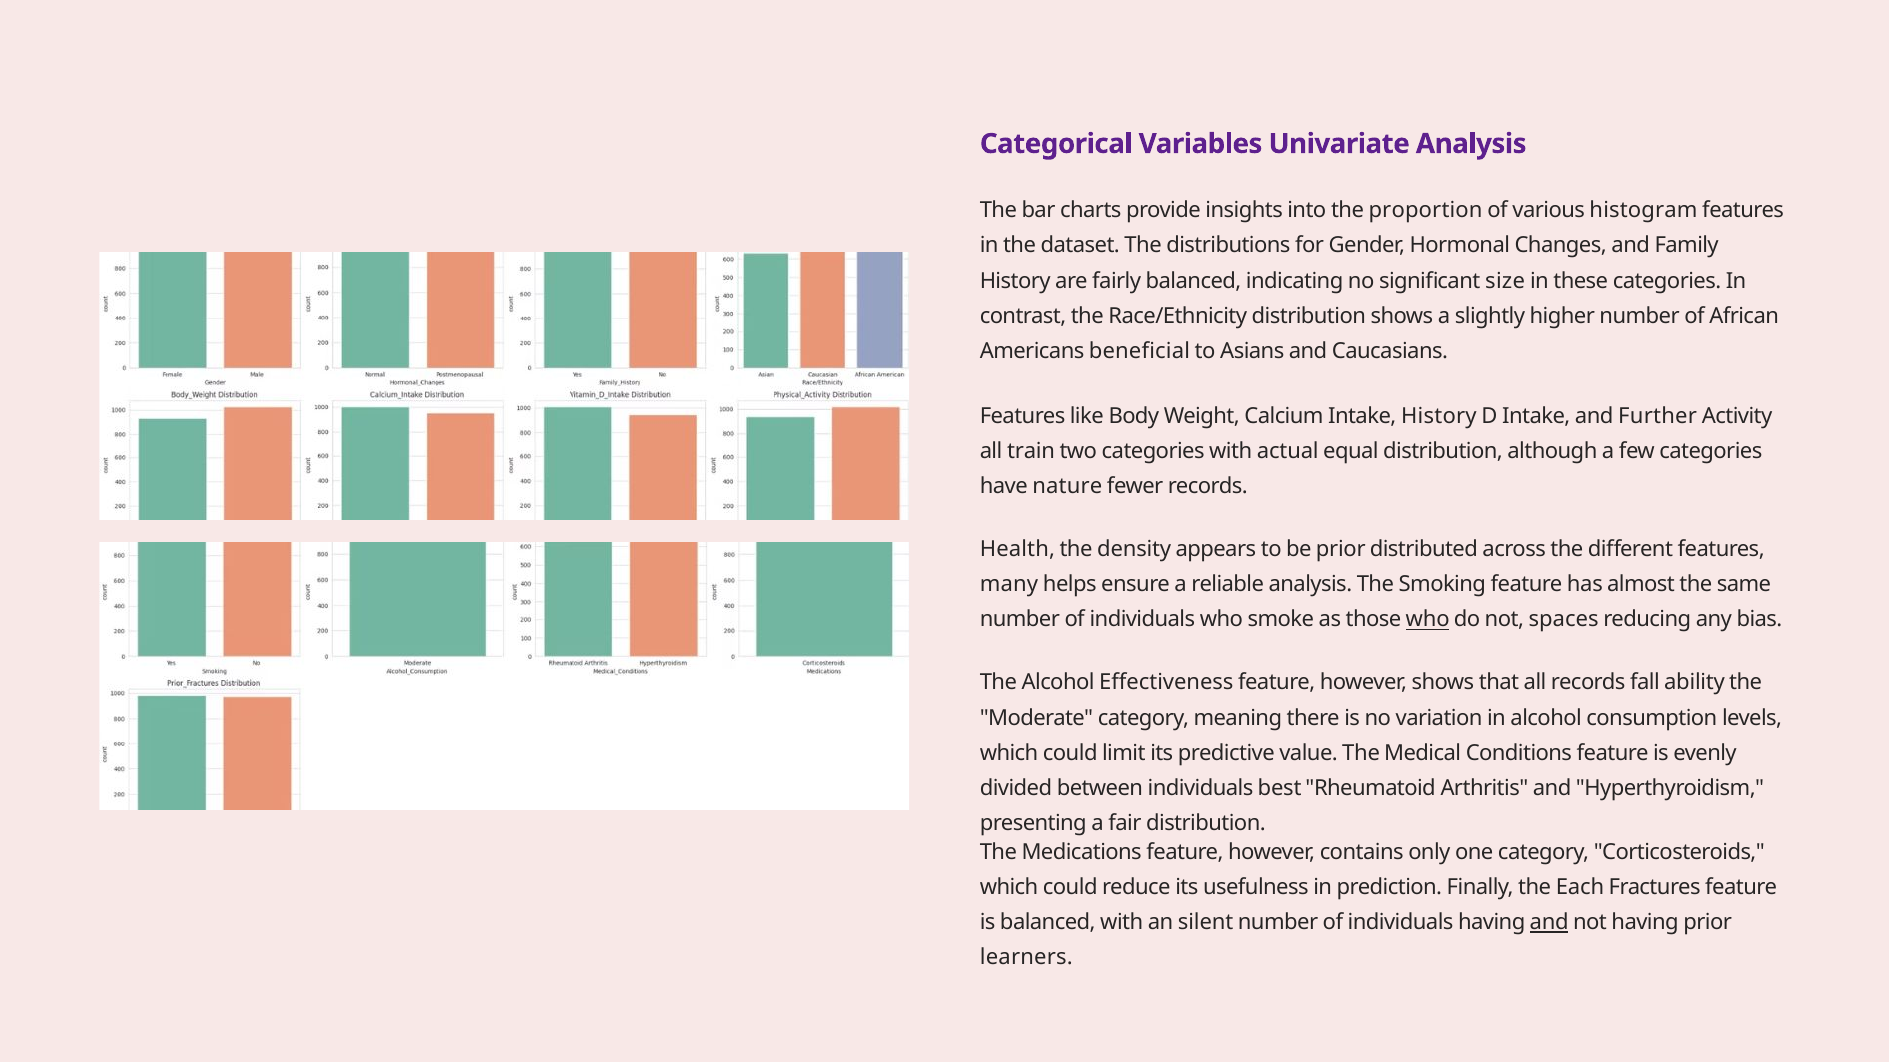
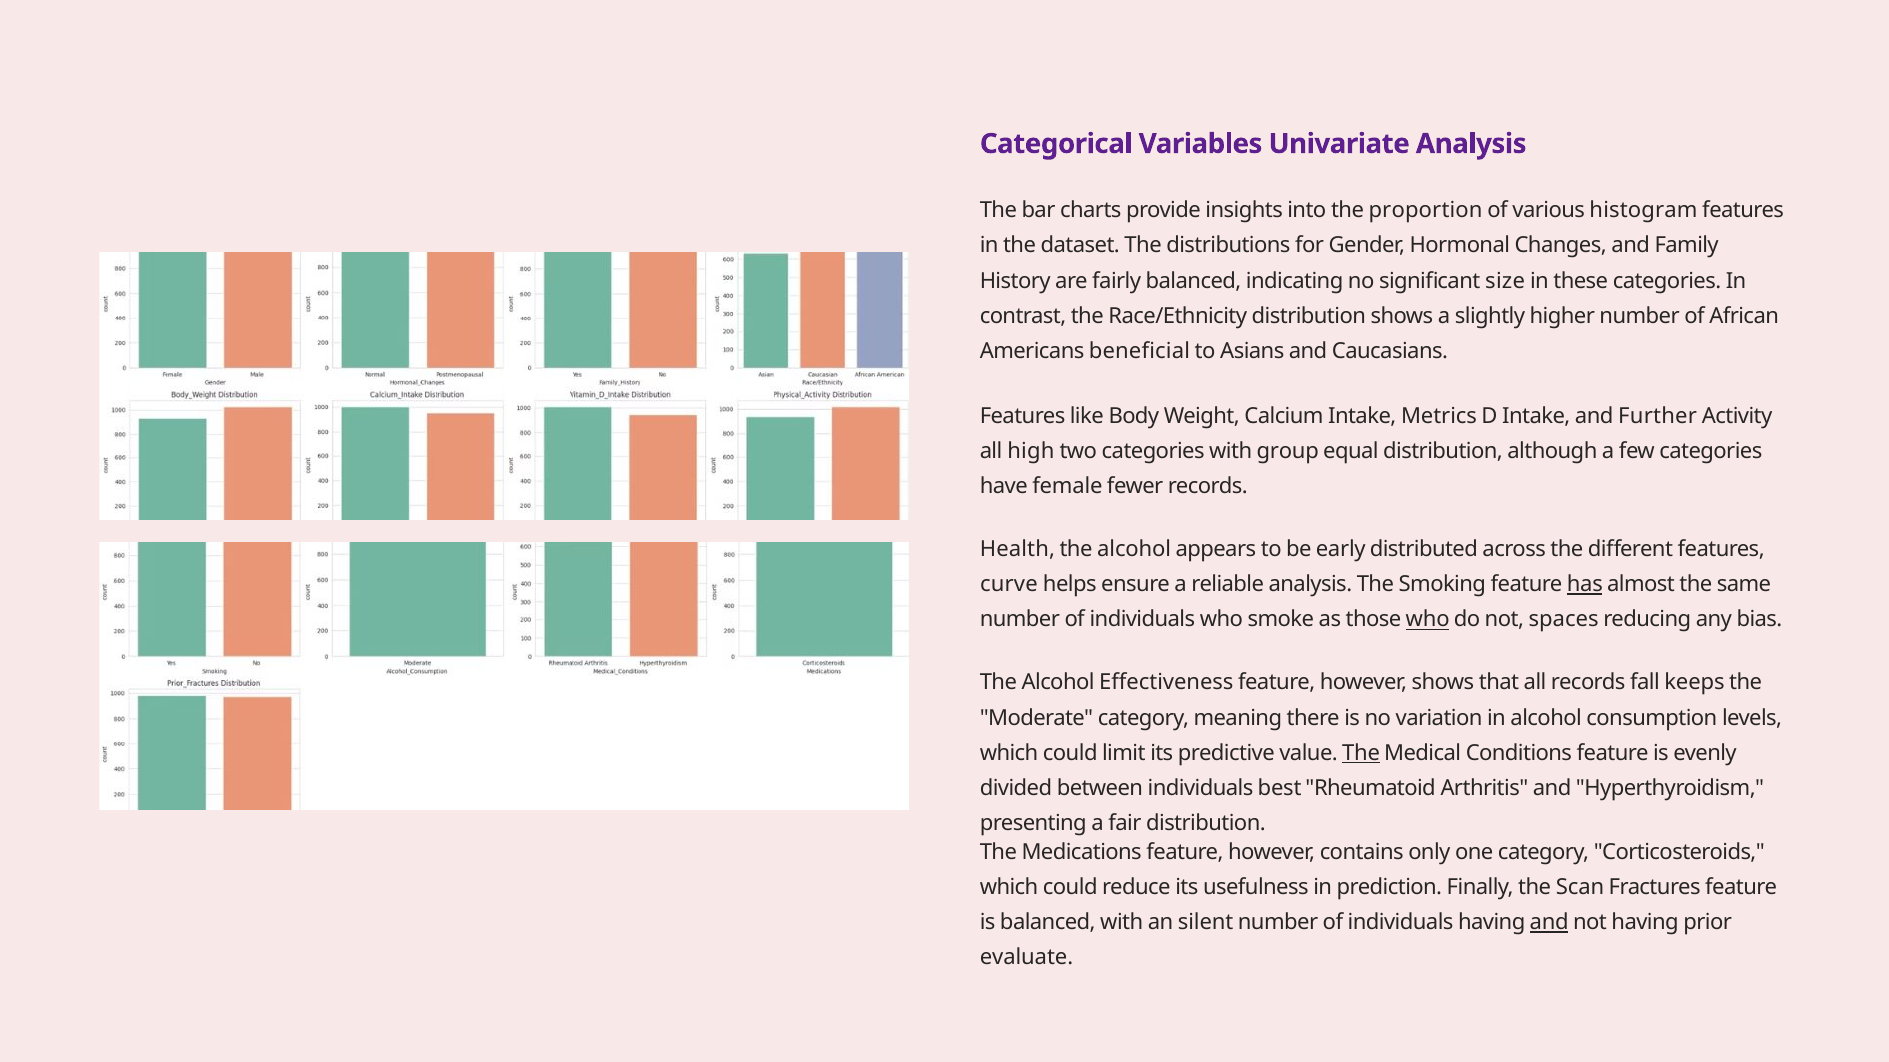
Intake History: History -> Metrics (1439, 416)
train: train -> high (1031, 451)
actual: actual -> group (1288, 451)
nature: nature -> female (1067, 487)
density: density -> alcohol (1134, 550)
be prior: prior -> early (1341, 550)
many: many -> curve (1009, 585)
has underline: none -> present (1585, 585)
ability: ability -> keeps (1694, 683)
The underline: none -> present (1361, 753)
Each: Each -> Scan (1580, 888)
learners: learners -> evaluate (1026, 958)
